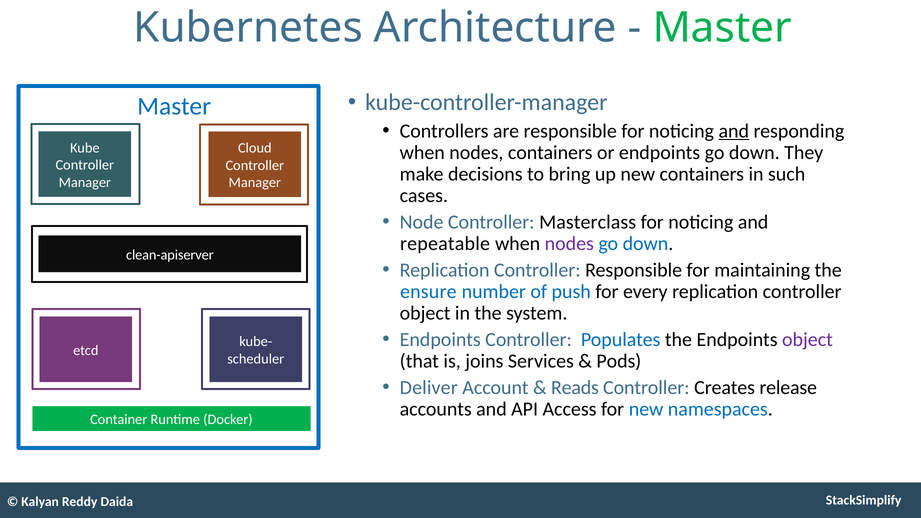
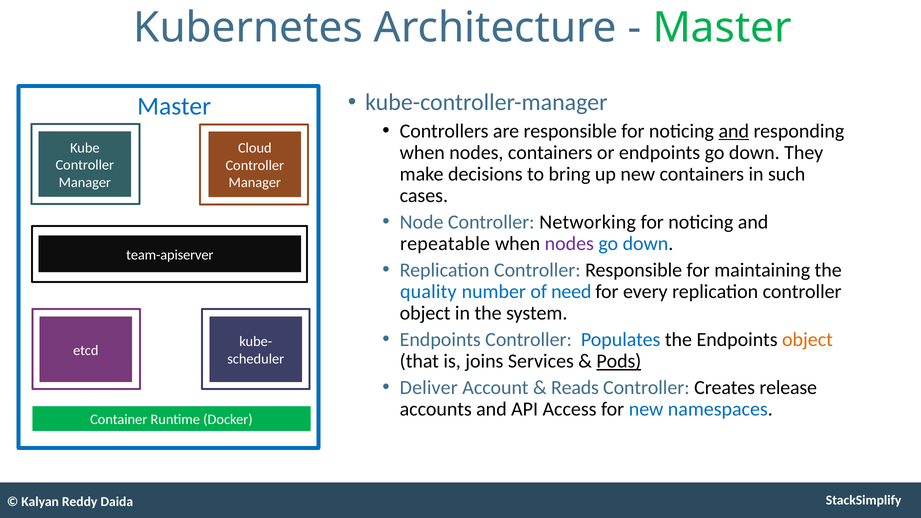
Masterclass: Masterclass -> Networking (588, 222)
clean-apiserver: clean-apiserver -> team-apiserver (170, 255)
ensure: ensure -> quality (428, 292)
push: push -> need (571, 292)
object colour: purple -> orange (807, 340)
Pods underline: none -> present (619, 361)
